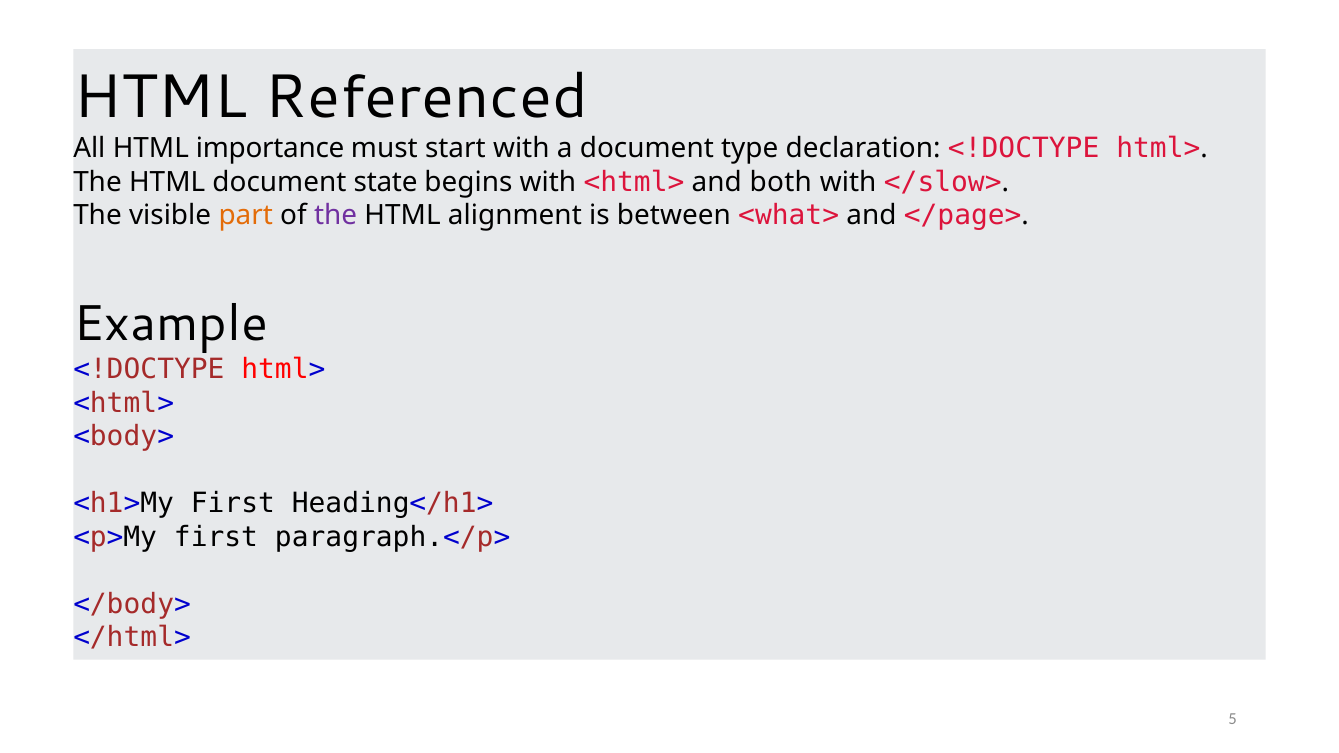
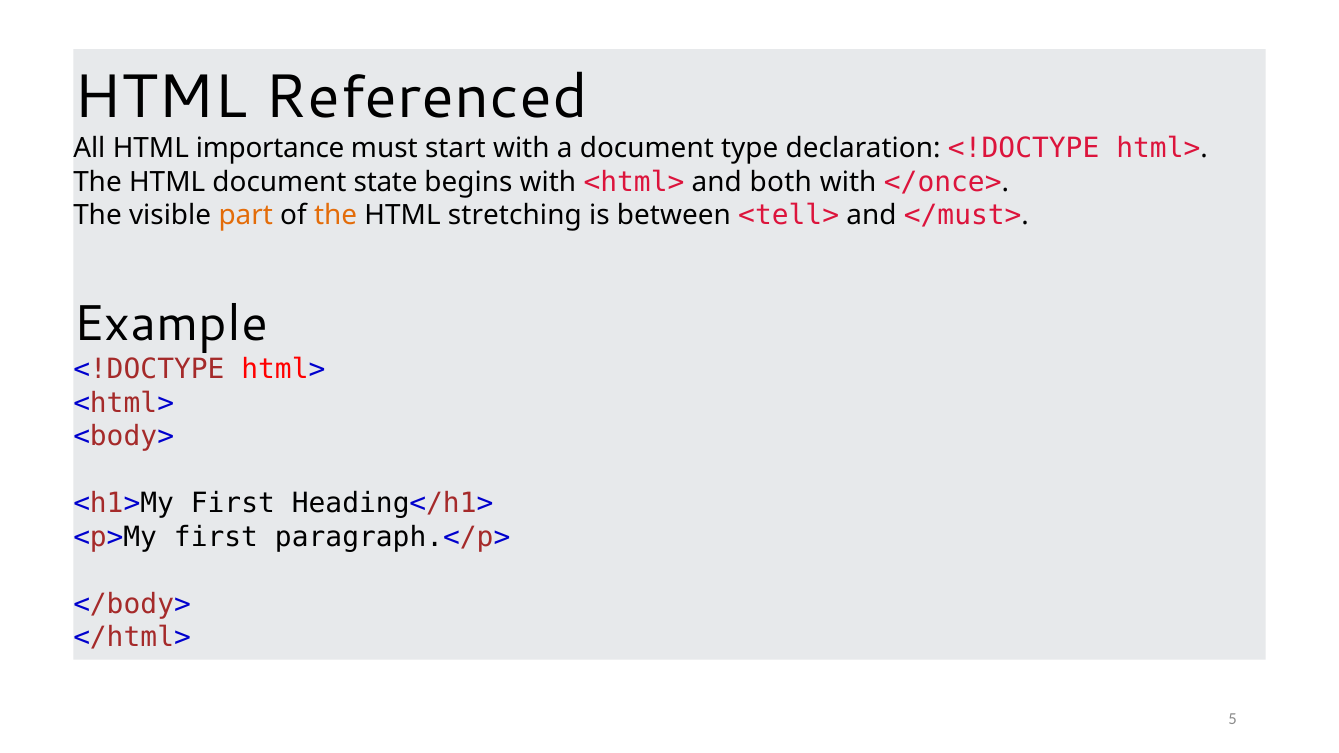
</slow>: </slow> -> </once> (943, 182)
the colour: purple -> orange (336, 216)
alignment: alignment -> stretching (515, 216)
<what>: <what> -> <tell> (789, 216)
</page>: </page> -> </must> (963, 216)
